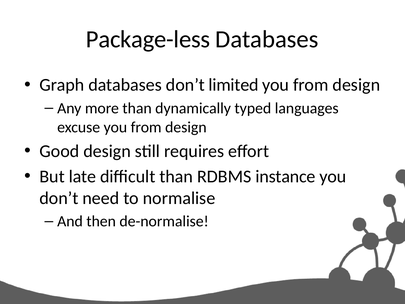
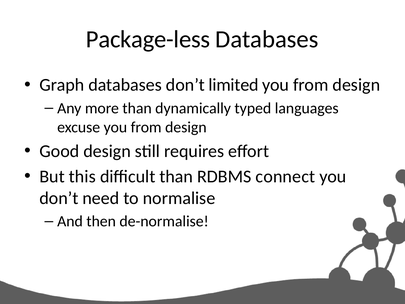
late: late -> this (82, 176)
instance: instance -> connect (285, 176)
